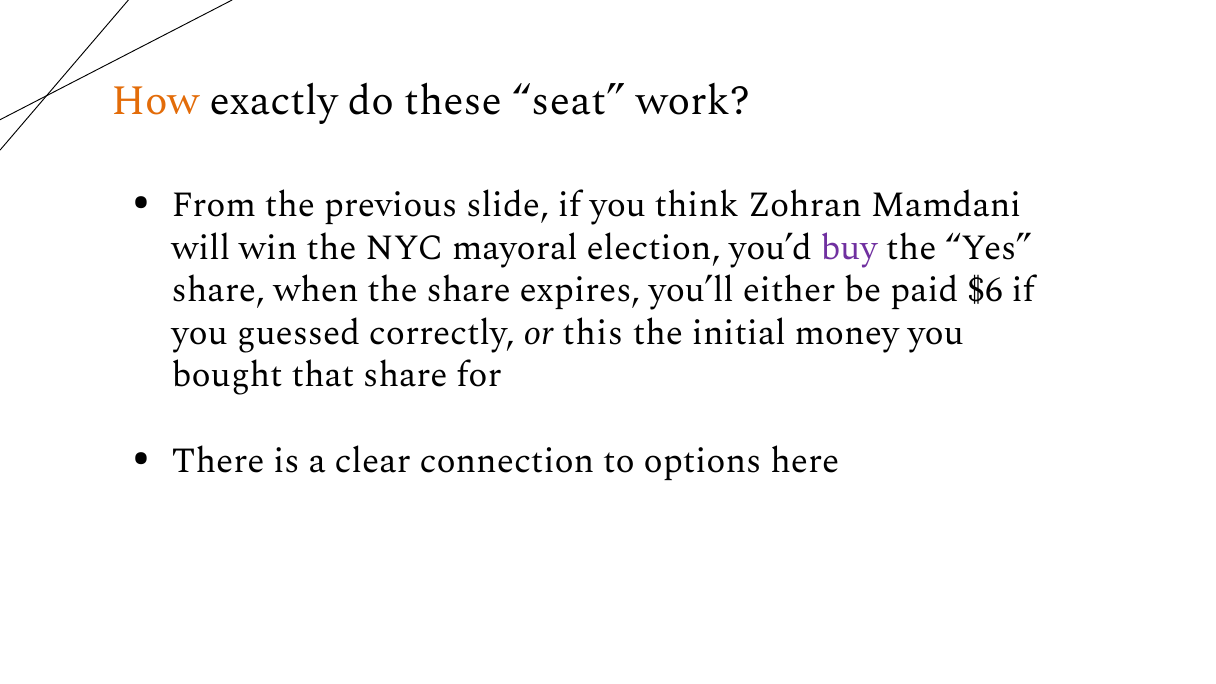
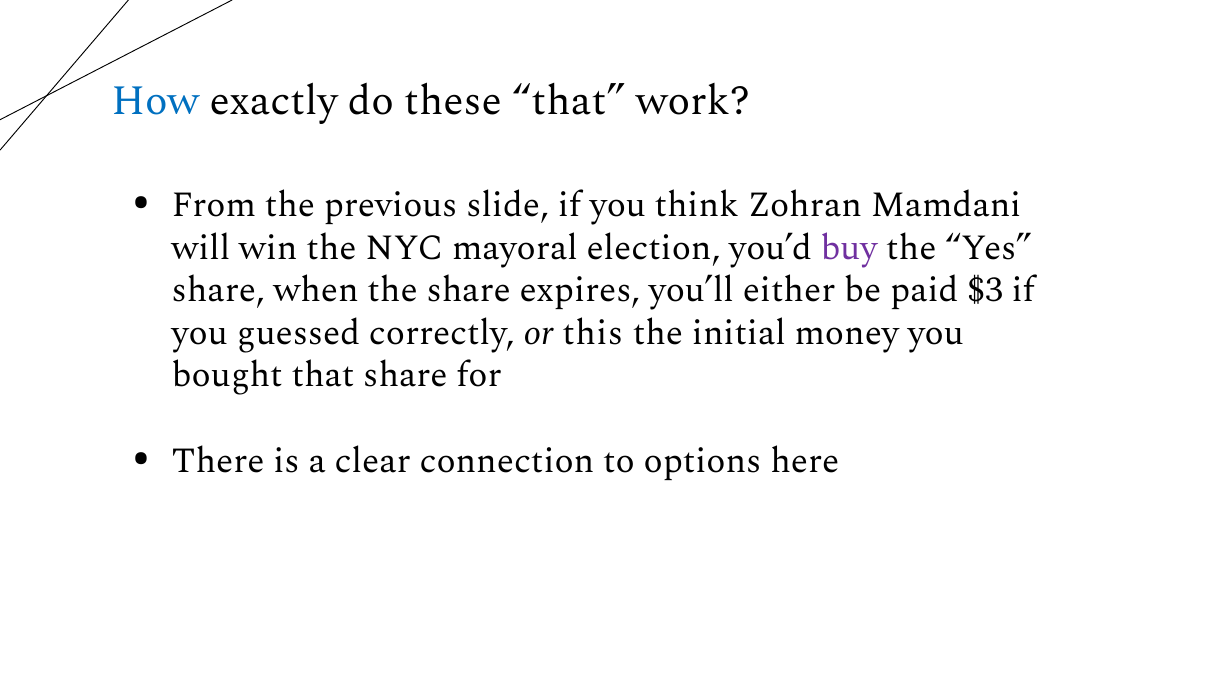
How colour: orange -> blue (155, 101)
these seat: seat -> that (569, 101)
$6: $6 -> $3 (985, 290)
